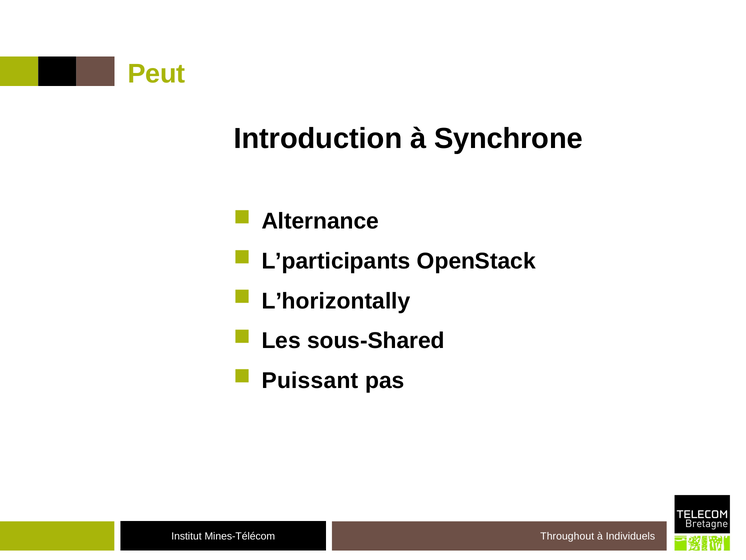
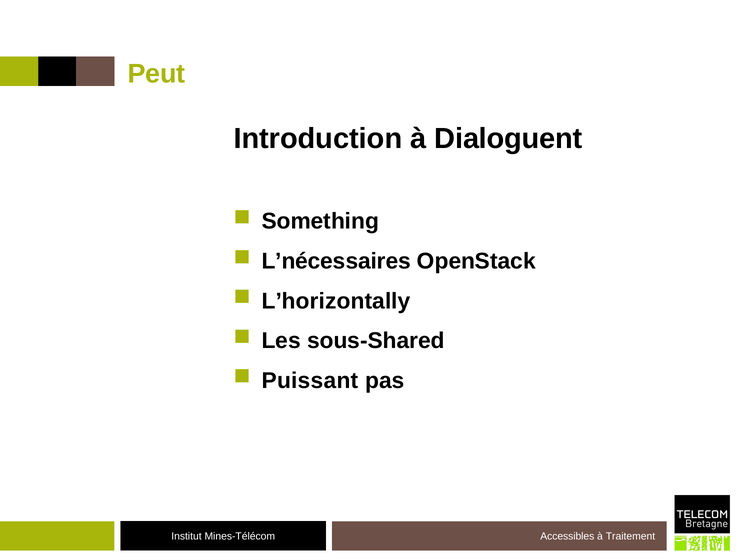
Synchrone: Synchrone -> Dialoguent (508, 138)
Alternance: Alternance -> Something (320, 221)
L’participants: L’participants -> L’nécessaires (336, 261)
Throughout: Throughout -> Accessibles (567, 536)
Individuels: Individuels -> Traitement (630, 536)
